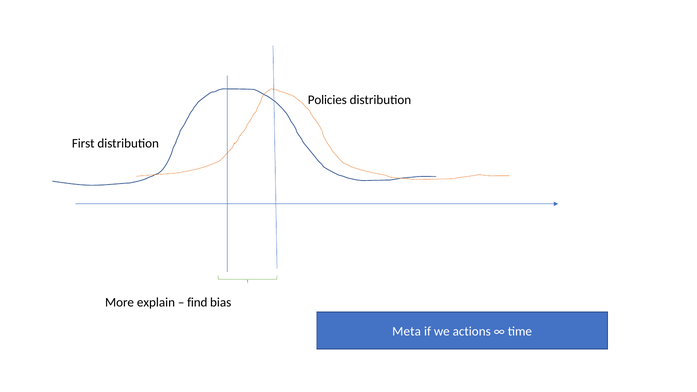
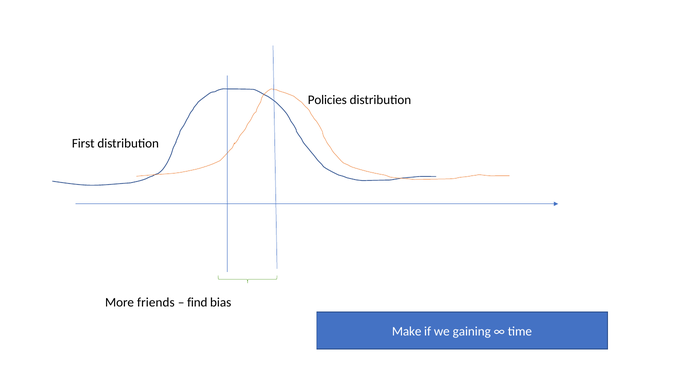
explain: explain -> friends (156, 302)
Meta: Meta -> Make (407, 331)
actions: actions -> gaining (472, 331)
